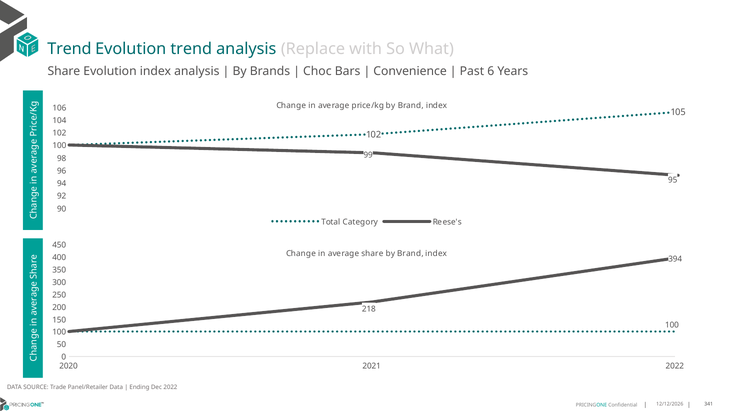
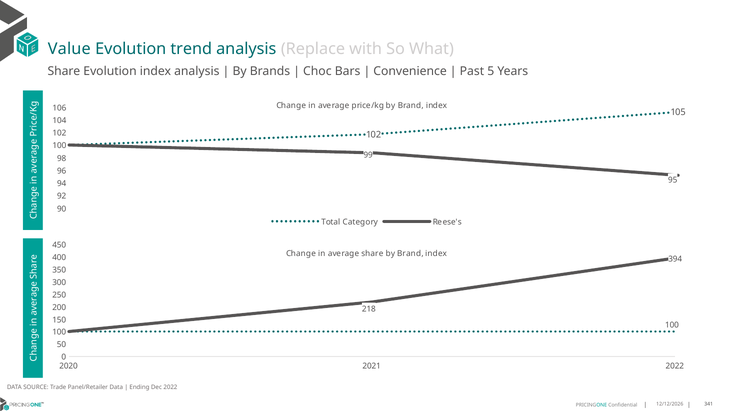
Trend: Trend -> Value (69, 49)
6: 6 -> 5 (491, 71)
